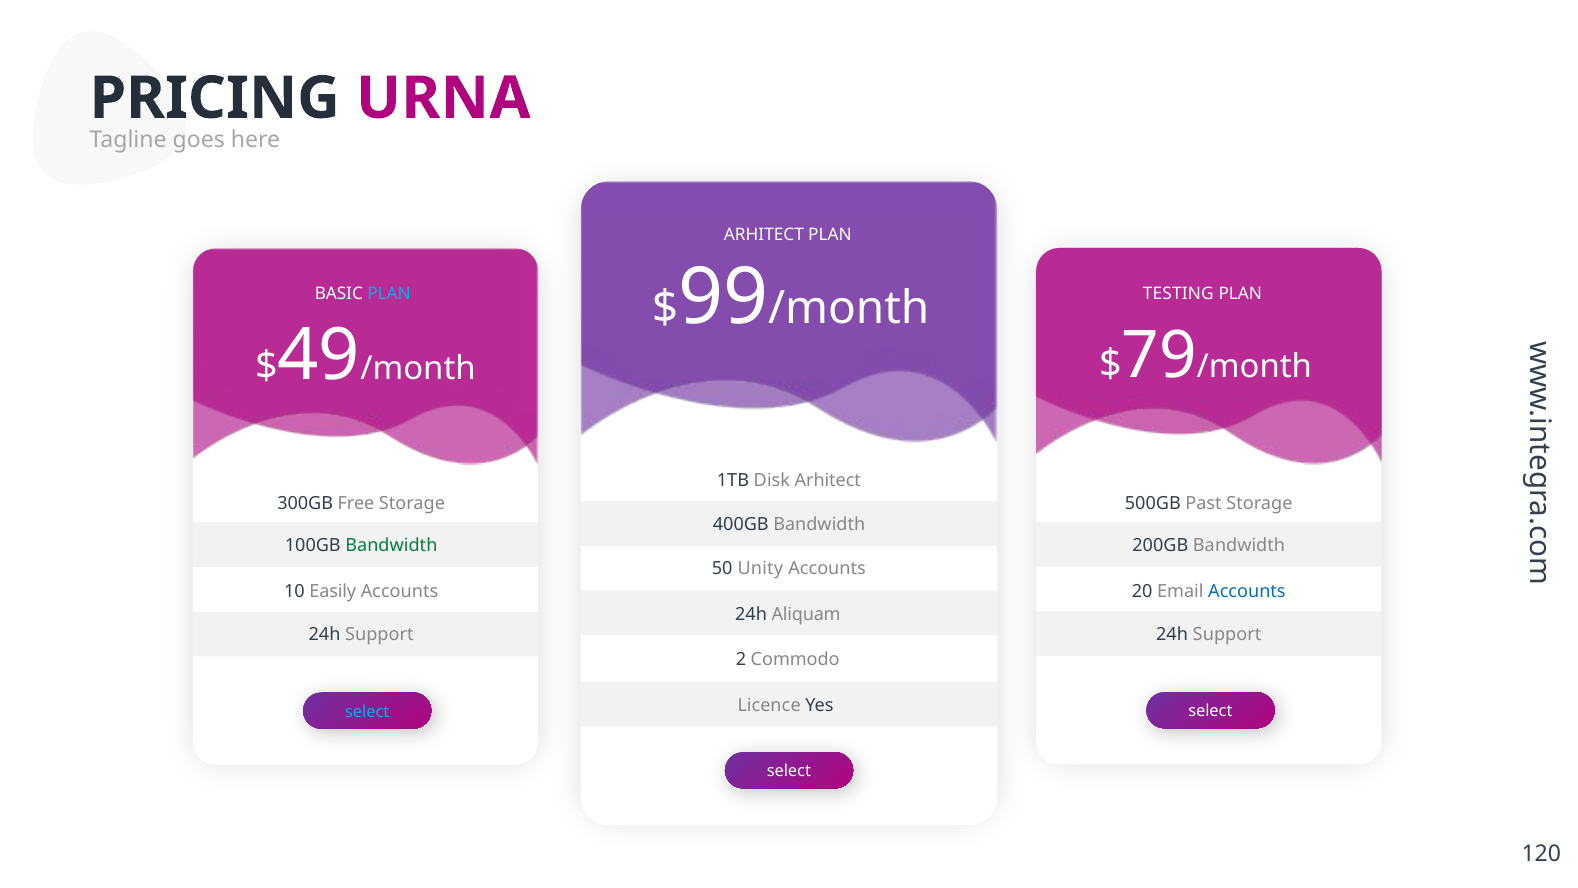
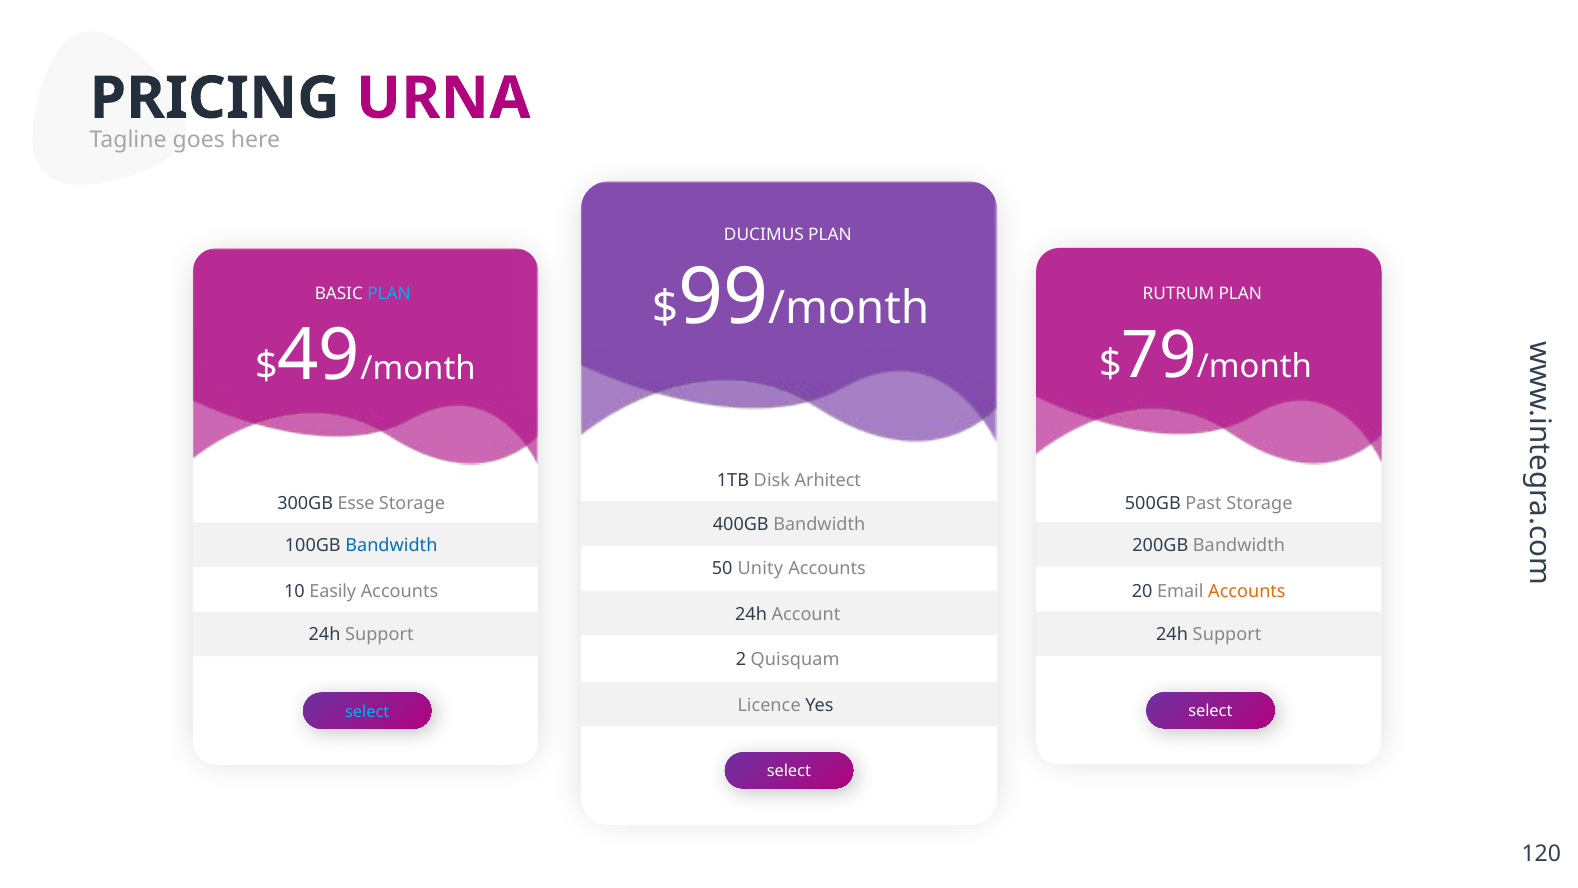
ARHITECT: ARHITECT -> DUCIMUS (764, 235)
TESTING: TESTING -> RUTRUM (1178, 294)
Free: Free -> Esse (356, 503)
Bandwidth colour: green -> blue (391, 545)
Accounts colour: blue -> orange (1247, 591)
Aliquam: Aliquam -> Account (806, 614)
Commodo: Commodo -> Quisquam (795, 659)
